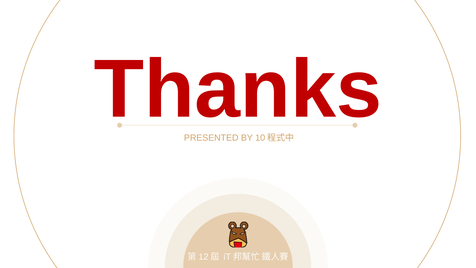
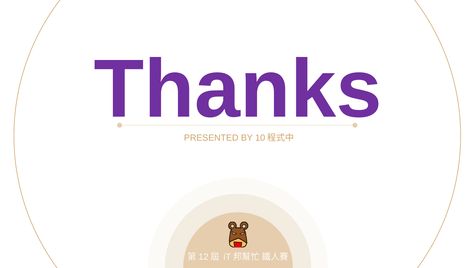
Thanks colour: red -> purple (238, 90)
